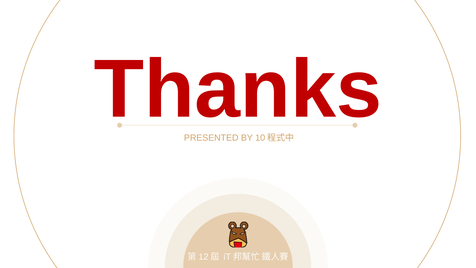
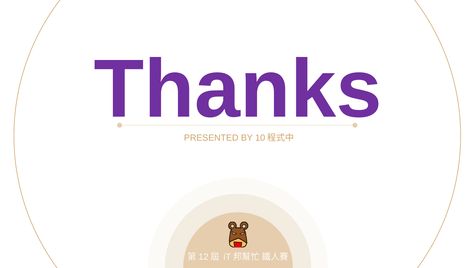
Thanks colour: red -> purple (238, 90)
